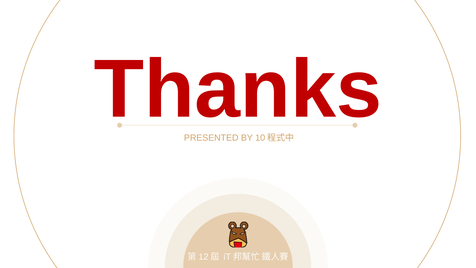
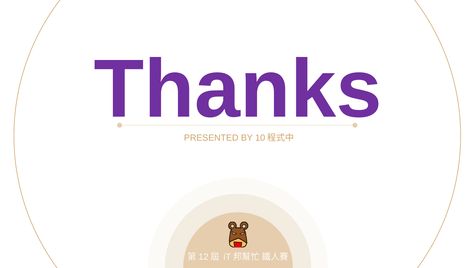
Thanks colour: red -> purple (238, 90)
